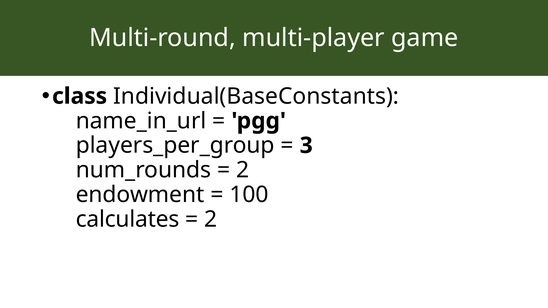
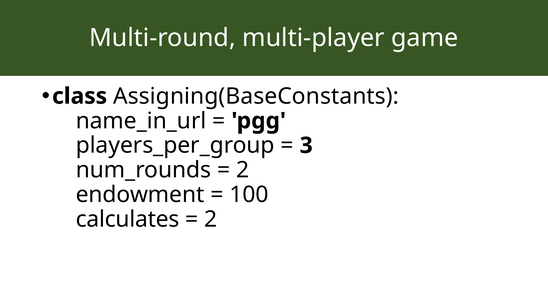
Individual(BaseConstants: Individual(BaseConstants -> Assigning(BaseConstants (256, 96)
